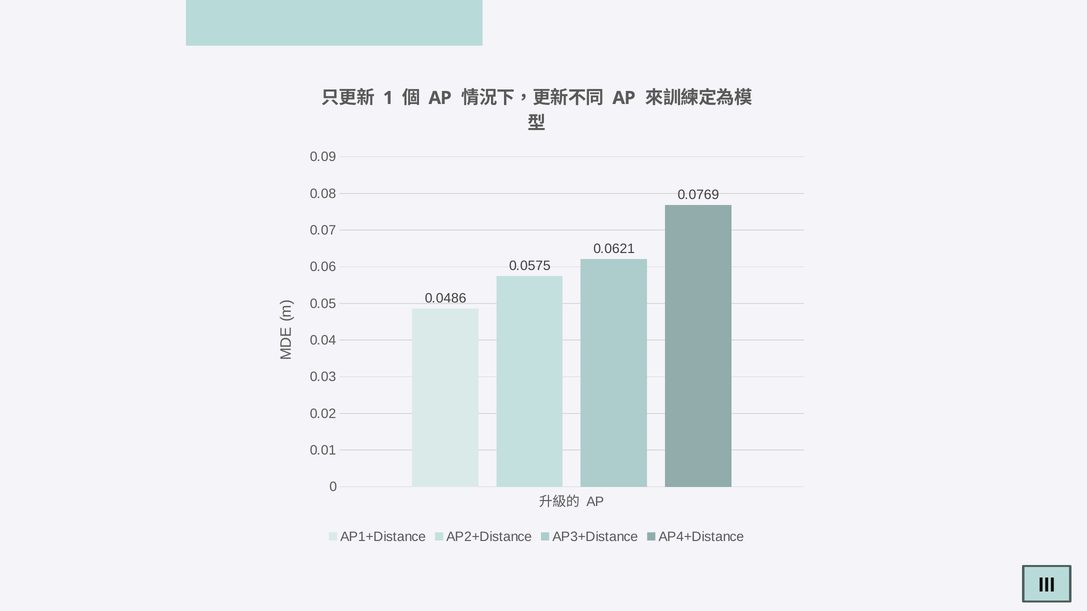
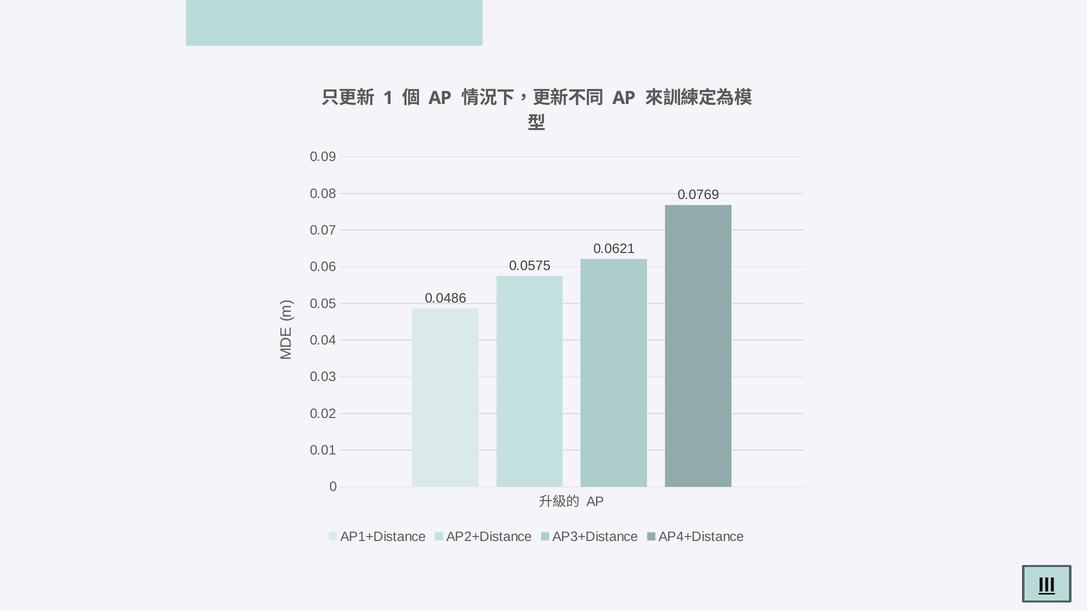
III underline: none -> present (1047, 586)
